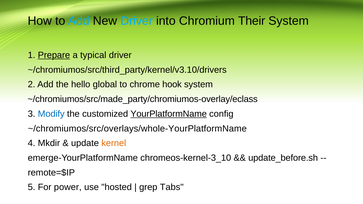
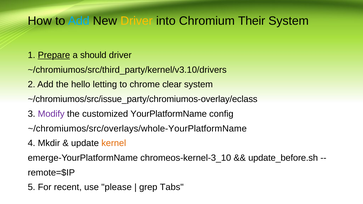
Driver colour: light blue -> yellow (137, 21)
typical: typical -> should (93, 55)
global: global -> letting (105, 85)
hook: hook -> clear (172, 85)
~/chromiumos/src/made_party/chromiumos-overlay/eclass: ~/chromiumos/src/made_party/chromiumos-overlay/eclass -> ~/chromiumos/src/issue_party/chromiumos-overlay/eclass (143, 99)
Modify colour: blue -> purple (51, 114)
YourPlatformName underline: present -> none (169, 114)
power: power -> recent (68, 187)
hosted: hosted -> please (117, 187)
